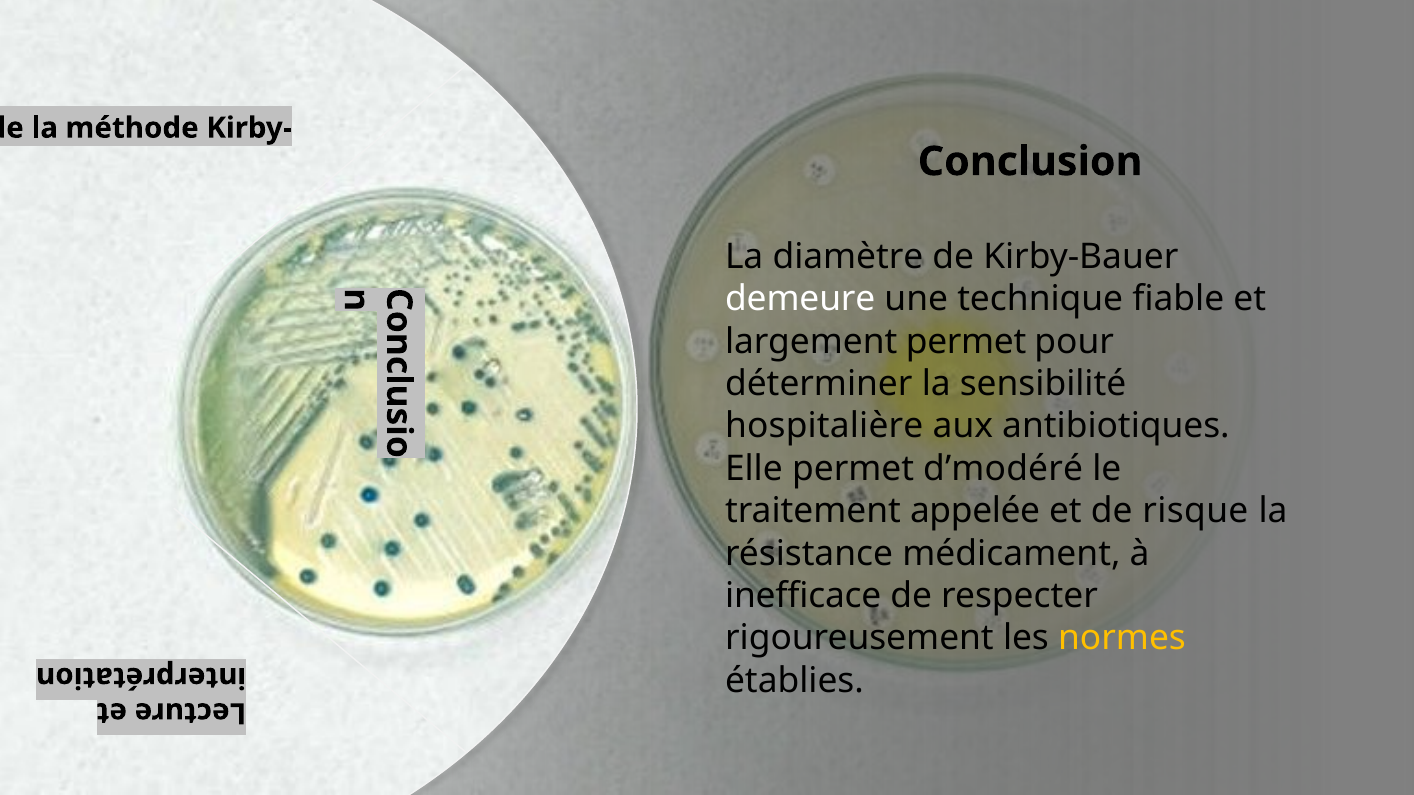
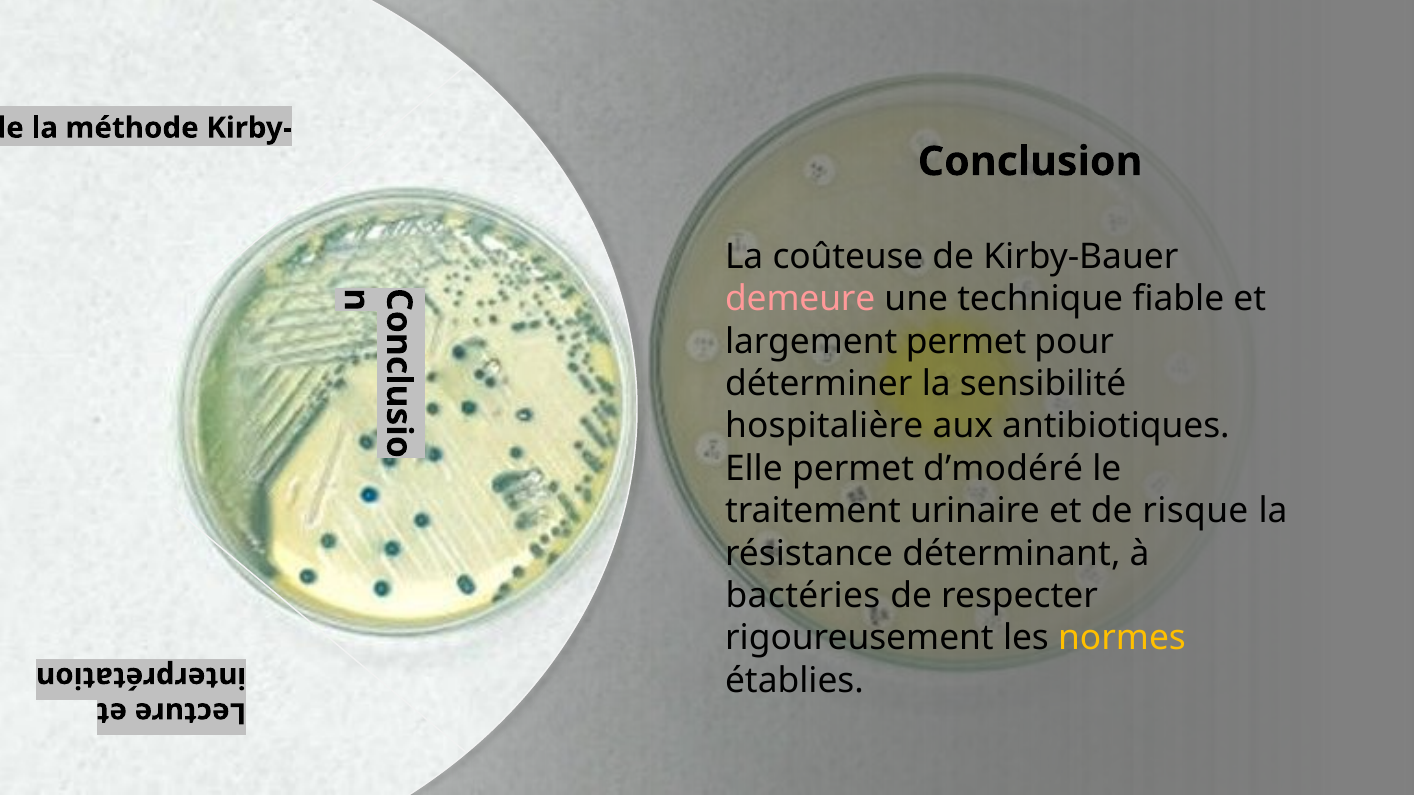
diamètre: diamètre -> coûteuse (848, 257)
demeure colour: white -> pink (800, 299)
appelée: appelée -> urinaire (975, 511)
médicament: médicament -> déterminant (1011, 554)
inefficace: inefficace -> bactéries (803, 596)
